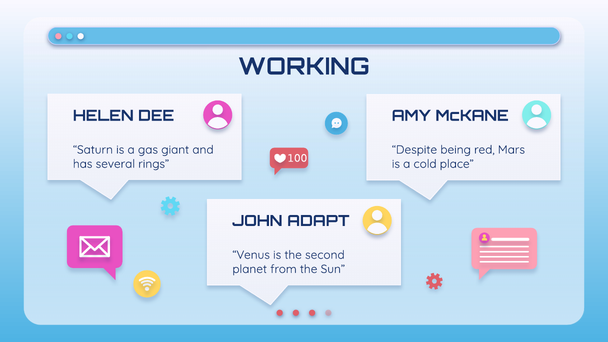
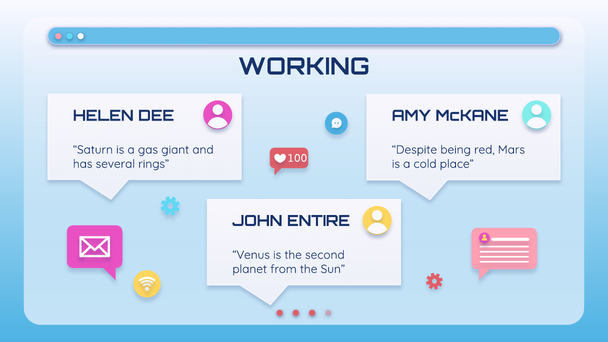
ADAPT: ADAPT -> ENTIRE (318, 221)
